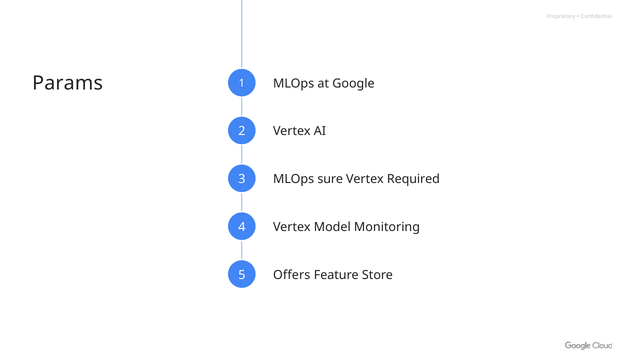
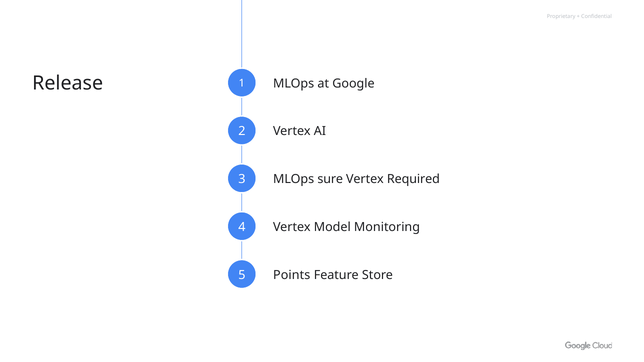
Params: Params -> Release (68, 84)
Offers: Offers -> Points (292, 275)
